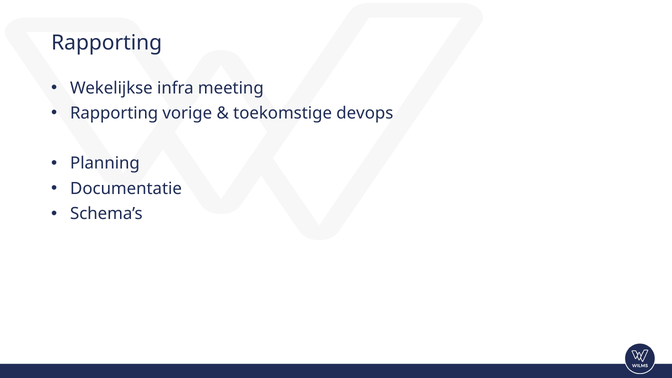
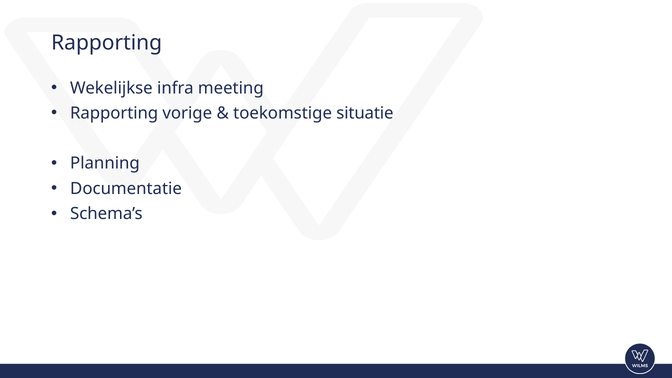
devops: devops -> situatie (365, 113)
